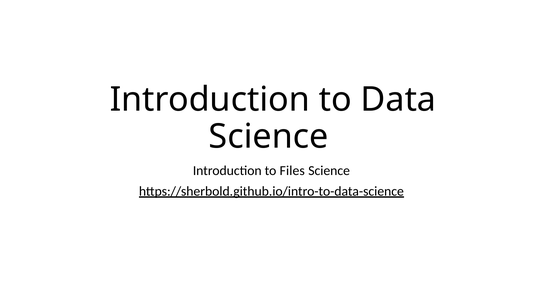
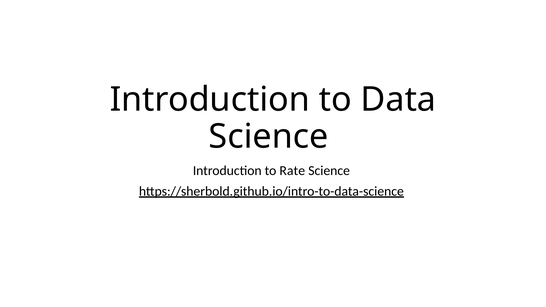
Files: Files -> Rate (292, 171)
